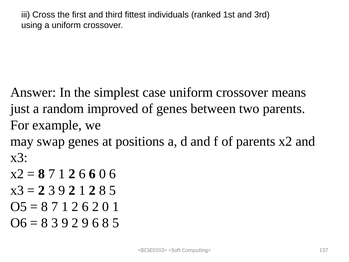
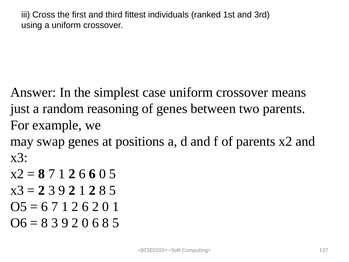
improved: improved -> reasoning (113, 109)
0 6: 6 -> 5 (113, 174)
8: 8 -> 6 (45, 206)
9 2 9: 9 -> 0 (85, 223)
